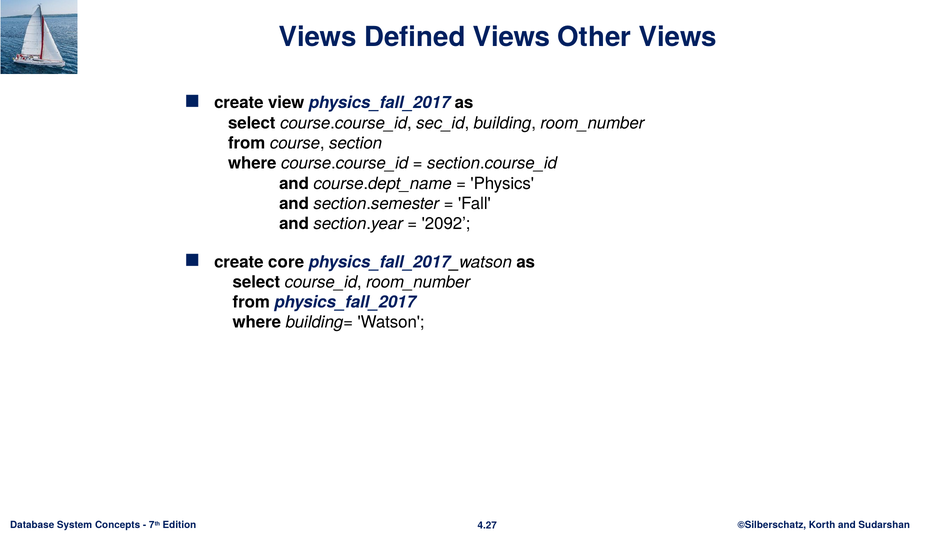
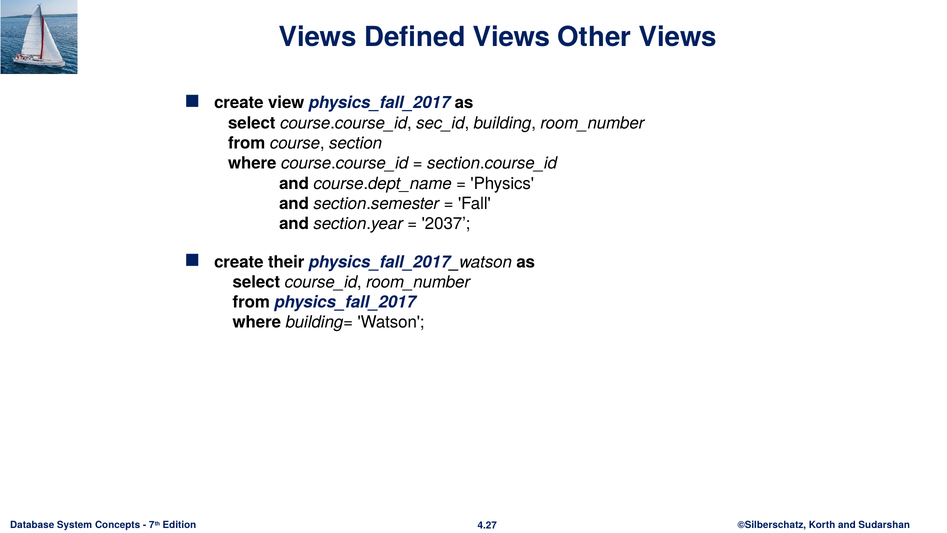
2092: 2092 -> 2037 (446, 224)
core: core -> their (286, 262)
